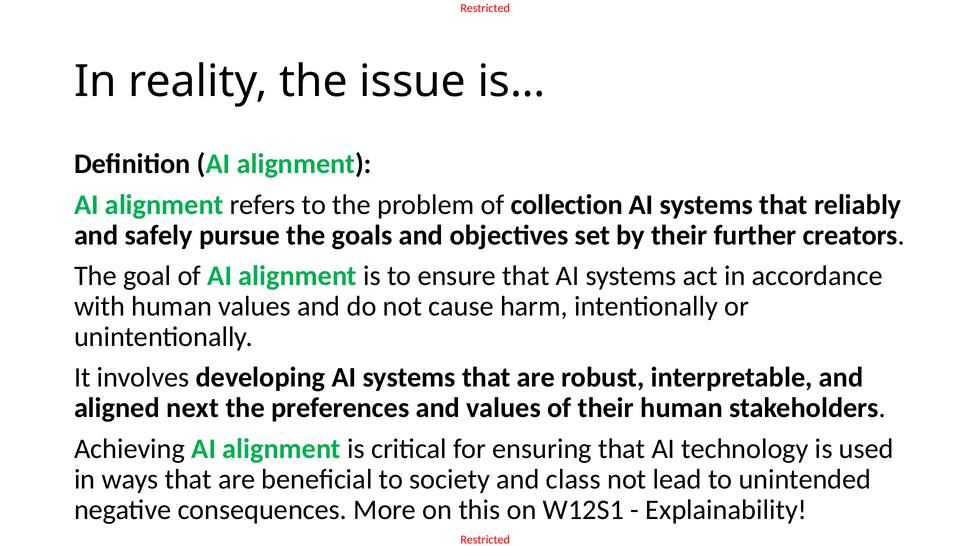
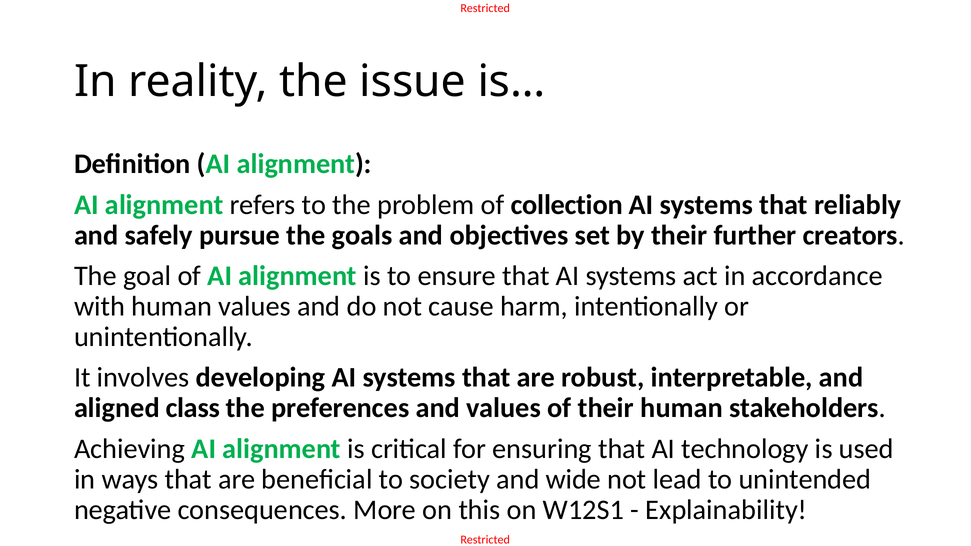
next: next -> class (193, 408)
class: class -> wide (573, 479)
